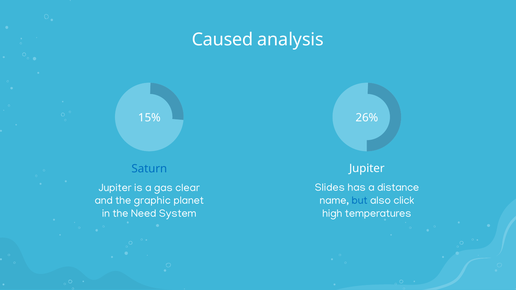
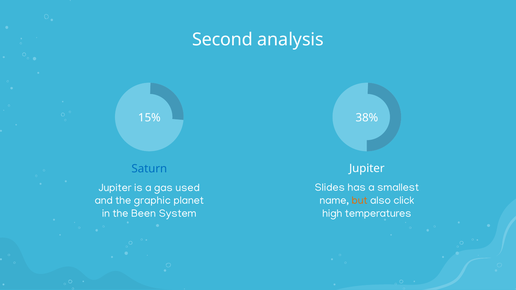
Caused: Caused -> Second (222, 40)
26%: 26% -> 38% (367, 118)
distance: distance -> smallest (398, 188)
clear: clear -> used (188, 188)
but colour: blue -> orange (360, 200)
Need: Need -> Been (144, 213)
